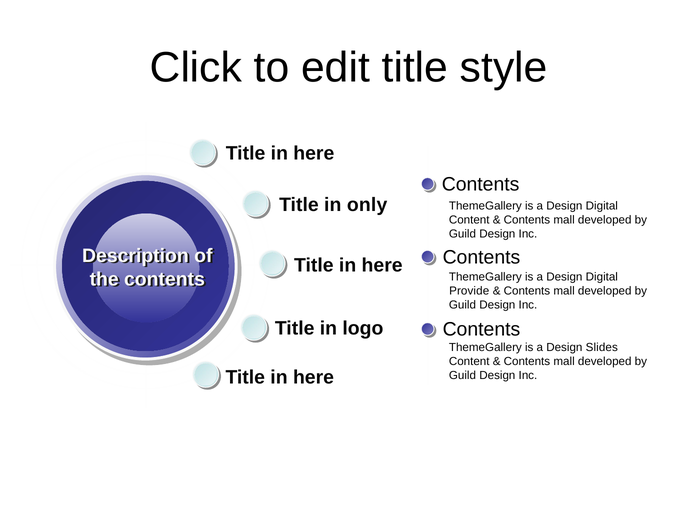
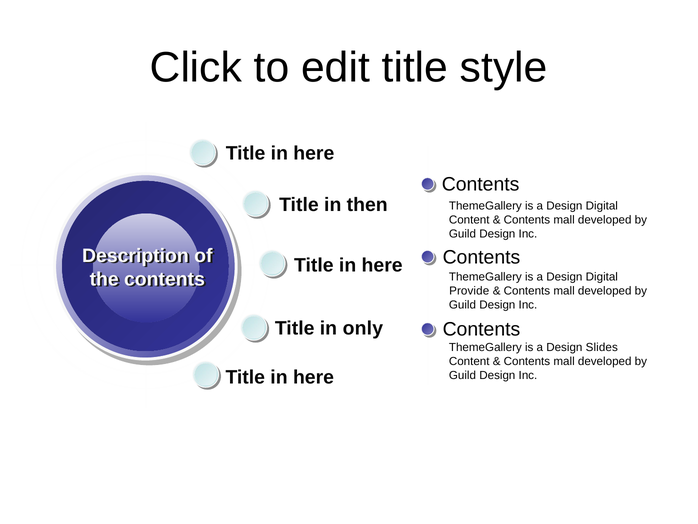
only: only -> then (367, 205)
logo: logo -> only (363, 328)
